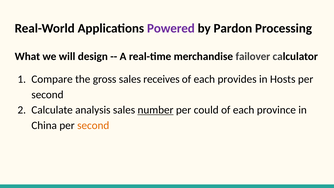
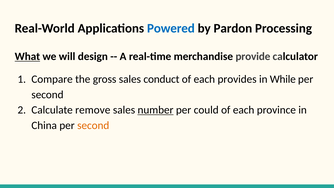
Powered colour: purple -> blue (171, 28)
What underline: none -> present (27, 56)
failover: failover -> provide (253, 56)
receives: receives -> conduct (161, 79)
Hosts: Hosts -> While (283, 79)
analysis: analysis -> remove (93, 110)
